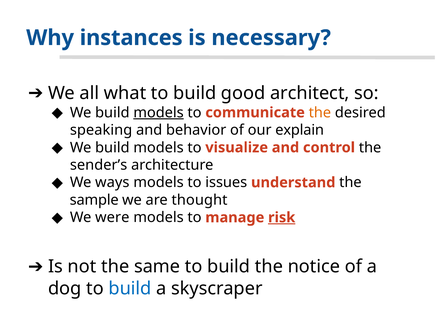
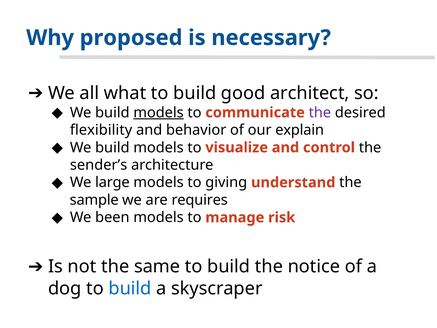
instances: instances -> proposed (131, 38)
the colour: orange -> purple (320, 112)
speaking: speaking -> flexibility (101, 130)
ways: ways -> large (112, 182)
issues: issues -> giving (226, 182)
thought: thought -> requires (200, 200)
were: were -> been (112, 217)
risk underline: present -> none (282, 217)
